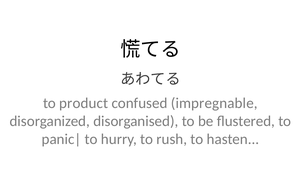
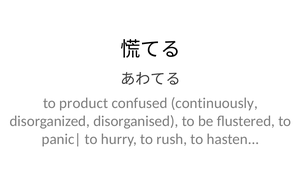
impregnable: impregnable -> continuously (214, 103)
